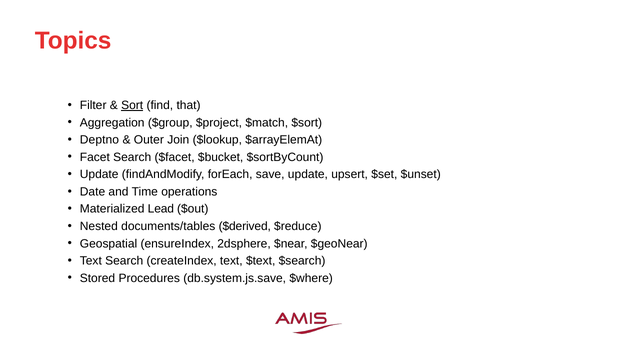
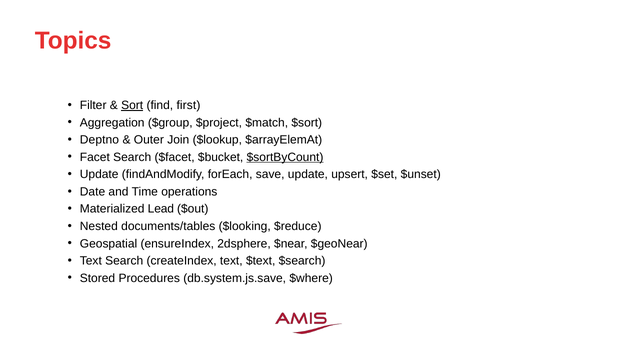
that: that -> first (188, 105)
$sortByCount underline: none -> present (285, 157)
$derived: $derived -> $looking (245, 226)
